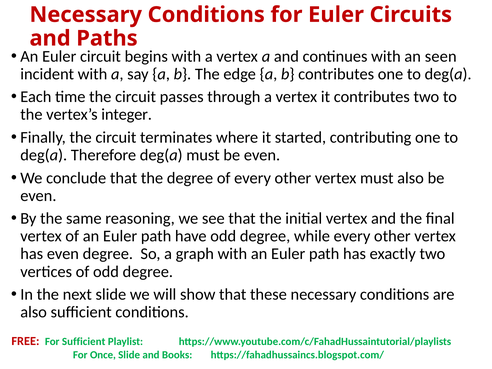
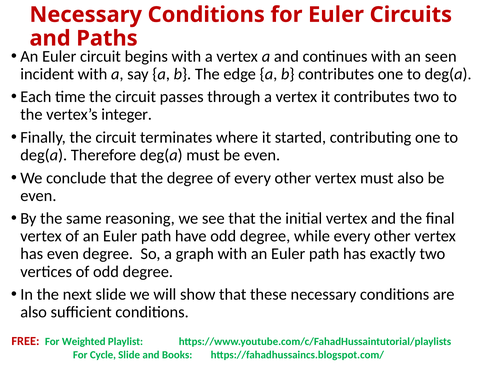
For Sufficient: Sufficient -> Weighted (84, 342)
Once: Once -> Cycle (103, 355)
